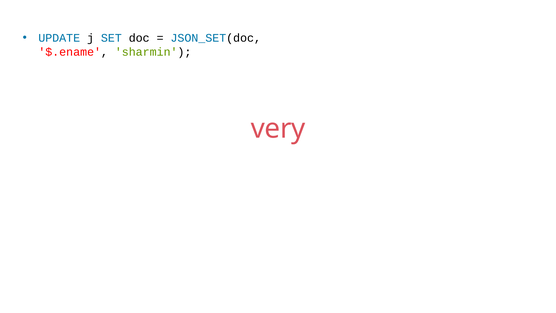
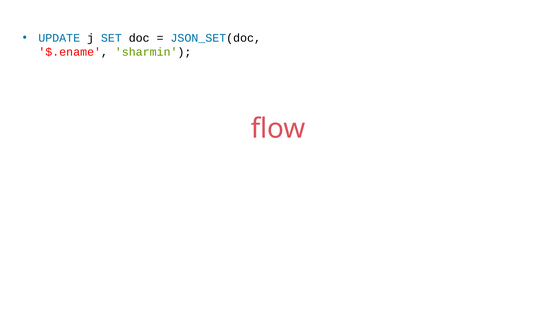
very: very -> flow (278, 128)
